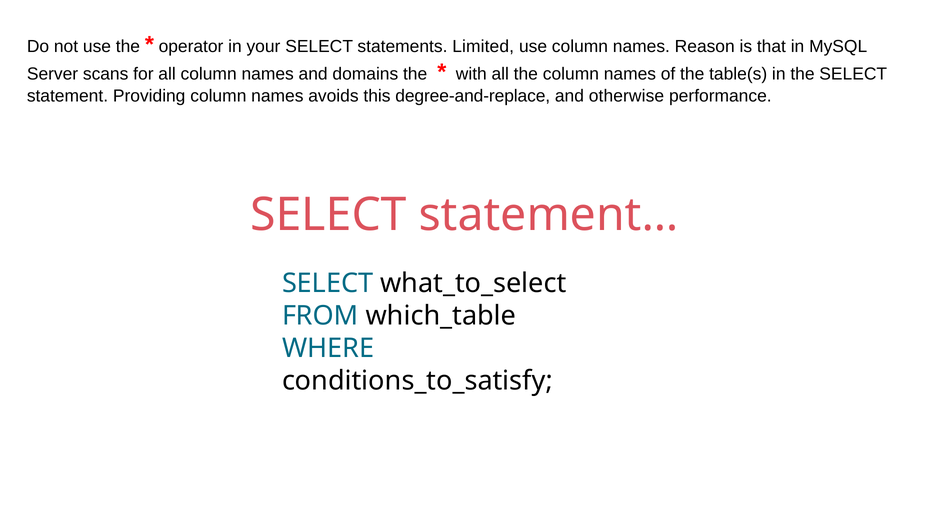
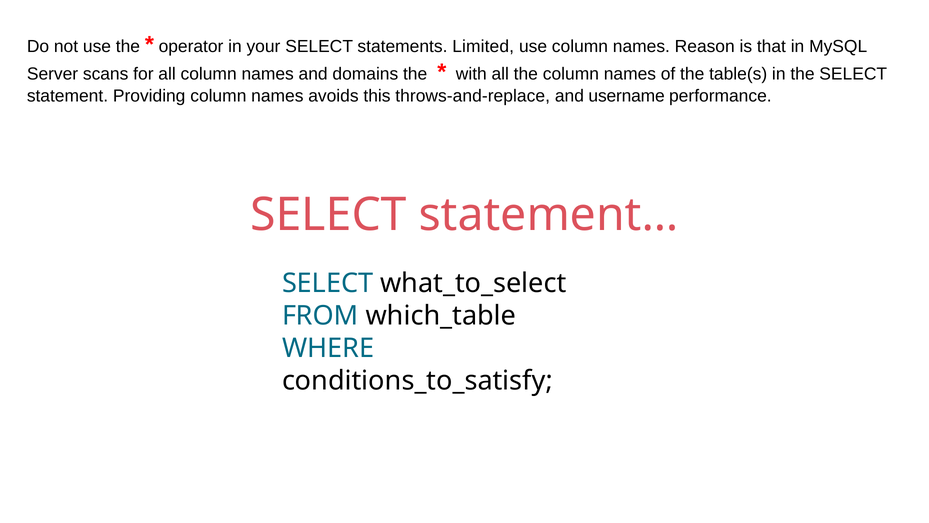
degree-and-replace: degree-and-replace -> throws-and-replace (473, 96)
otherwise: otherwise -> username (627, 96)
